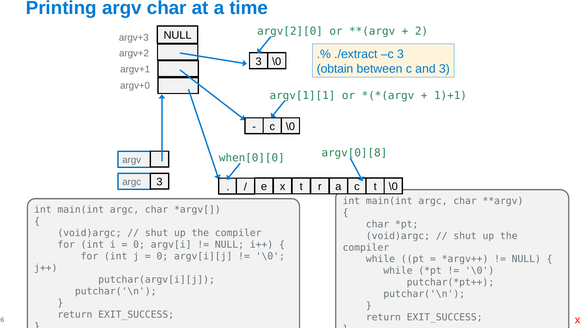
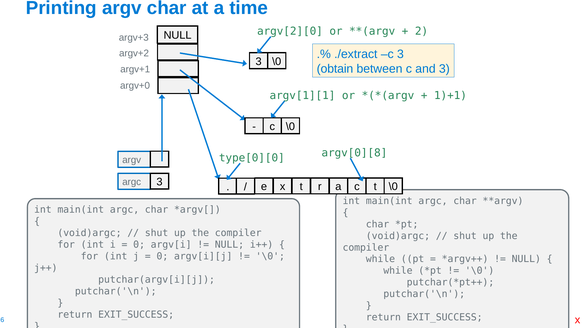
when[0][0: when[0][0 -> type[0][0 (252, 158)
